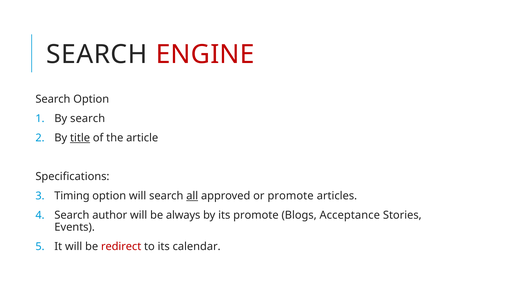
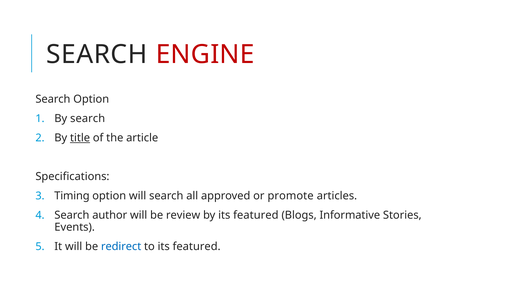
all underline: present -> none (192, 196)
always: always -> review (183, 215)
by its promote: promote -> featured (256, 215)
Acceptance: Acceptance -> Informative (350, 215)
redirect colour: red -> blue (121, 246)
to its calendar: calendar -> featured (197, 246)
